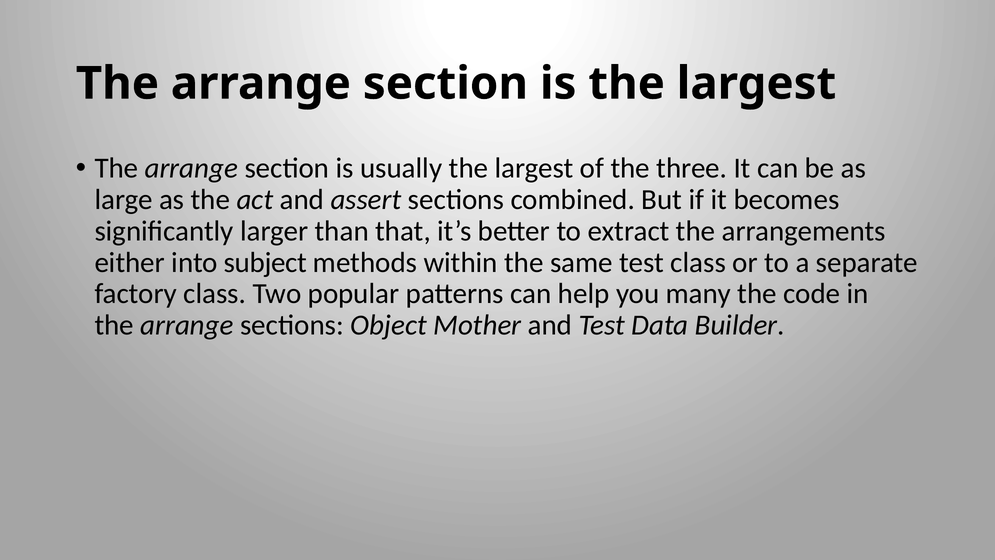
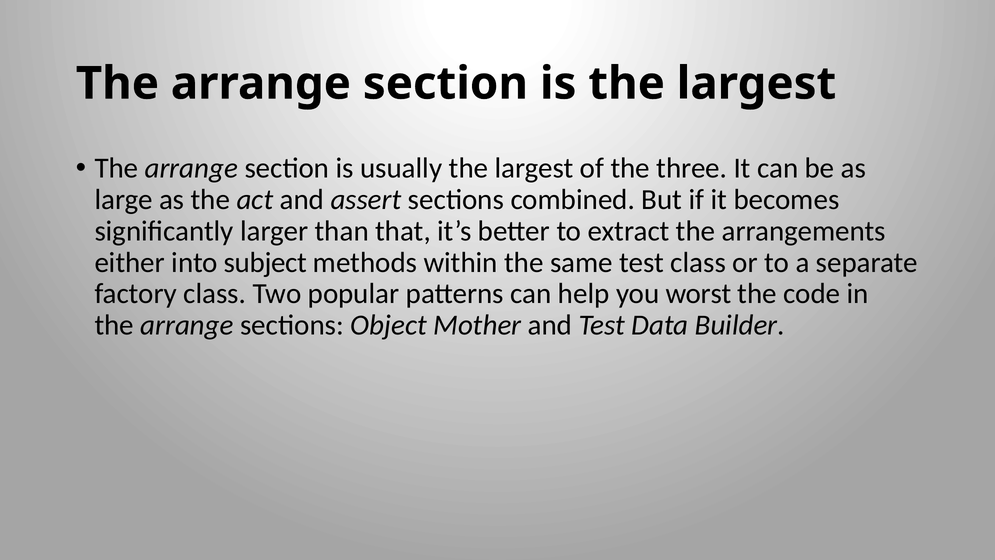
many: many -> worst (699, 294)
